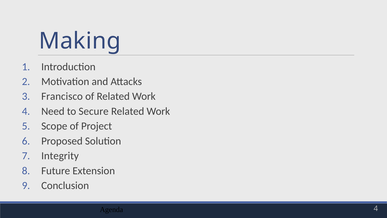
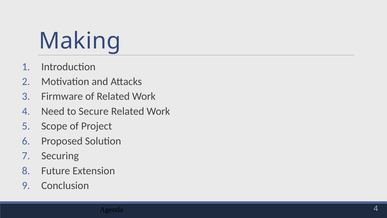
Francisco: Francisco -> Firmware (62, 96)
Integrity: Integrity -> Securing (60, 156)
